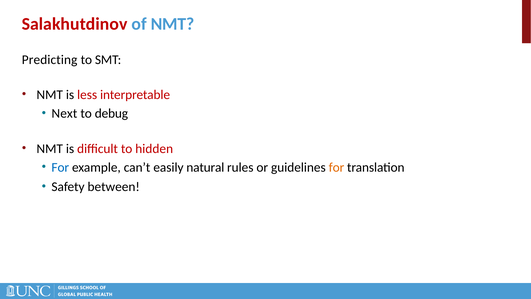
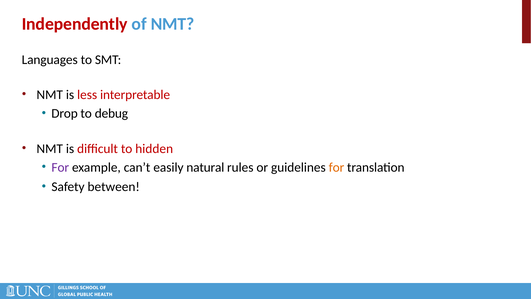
Salakhutdinov: Salakhutdinov -> Independently (75, 24)
Predicting: Predicting -> Languages (50, 60)
Next: Next -> Drop (65, 113)
For colour: blue -> purple (60, 167)
